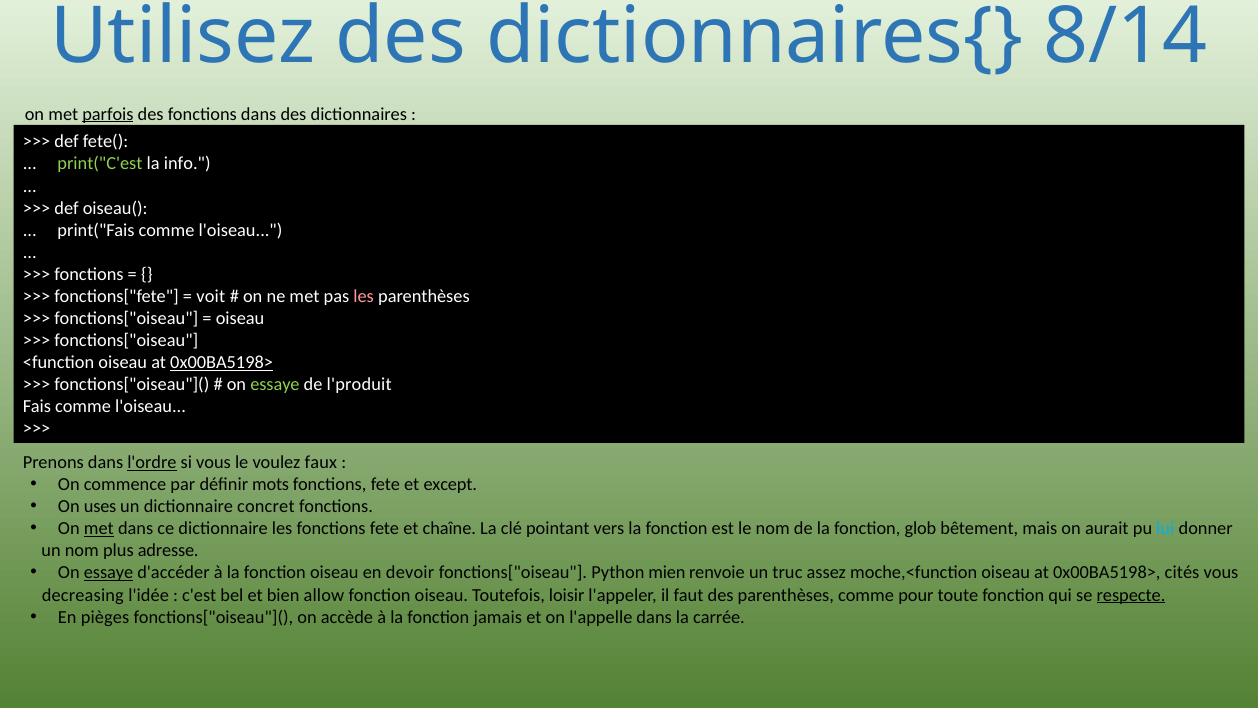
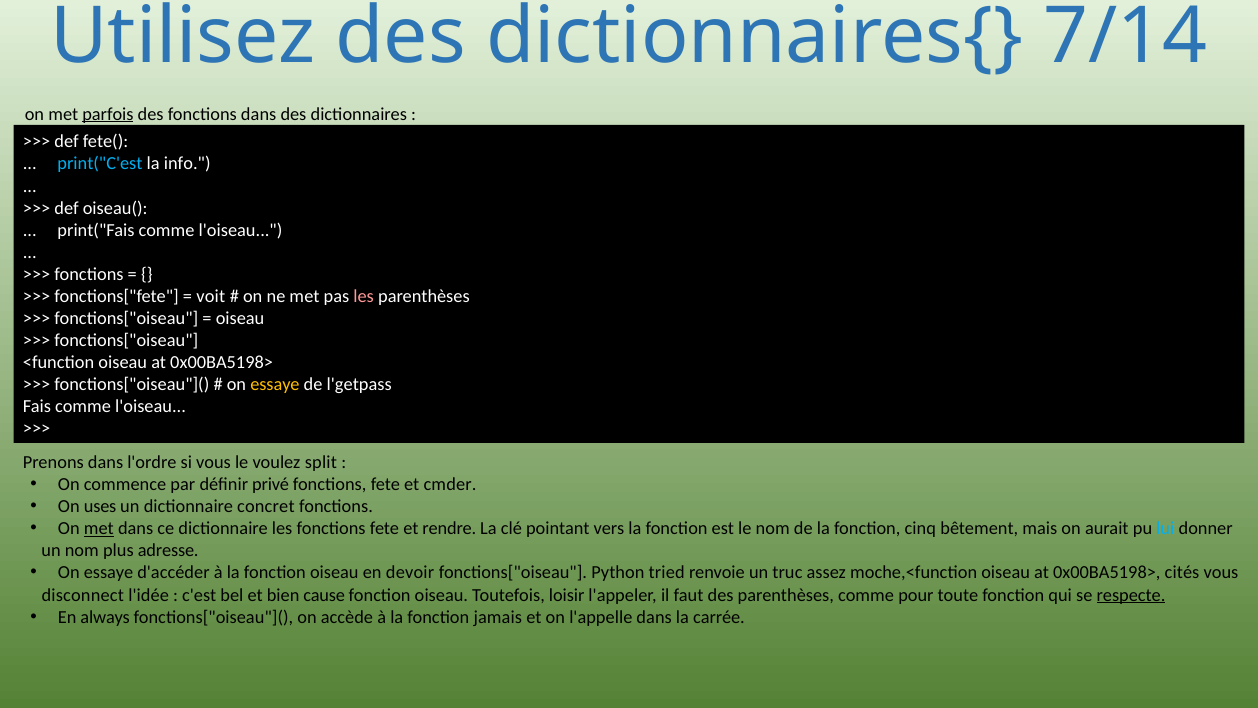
8/14: 8/14 -> 7/14 (1125, 36)
print("C'est colour: light green -> light blue (100, 164)
0x00BA5198> underline: present -> none (222, 362)
essaye colour: light green -> yellow (275, 384)
l'produit: l'produit -> l'getpass (359, 384)
l'ordre underline: present -> none (152, 462)
faux: faux -> split (321, 462)
mots: mots -> privé (271, 484)
except: except -> cmder (450, 484)
chaîne: chaîne -> rendre (449, 529)
glob: glob -> cinq (920, 529)
essaye underline: present -> none (109, 573)
mien: mien -> tried (667, 573)
decreasing: decreasing -> disconnect (83, 595)
allow: allow -> cause (324, 595)
pièges: pièges -> always (105, 617)
